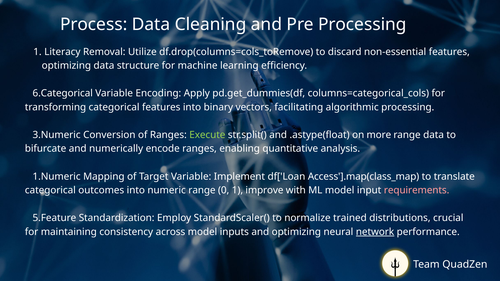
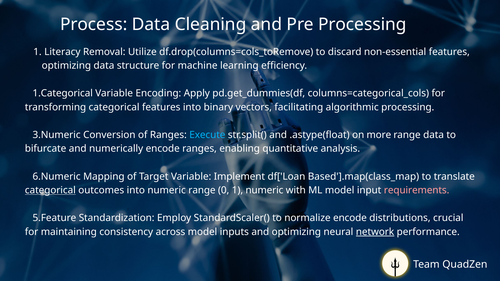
6.Categorical: 6.Categorical -> 1.Categorical (63, 93)
Execute colour: light green -> light blue (207, 135)
1.Numeric: 1.Numeric -> 6.Numeric (57, 177)
Access'].map(class_map: Access'].map(class_map -> Based'].map(class_map (363, 177)
categorical underline: none -> present (50, 190)
1 improve: improve -> numeric (264, 190)
normalize trained: trained -> encode (350, 218)
